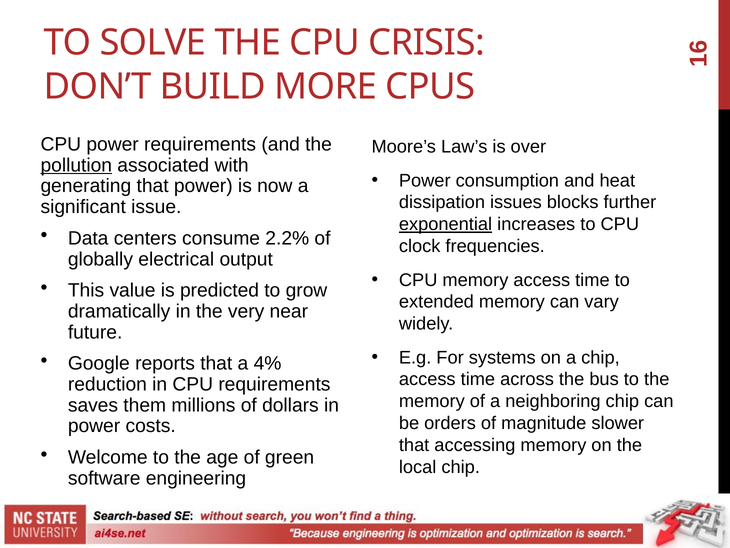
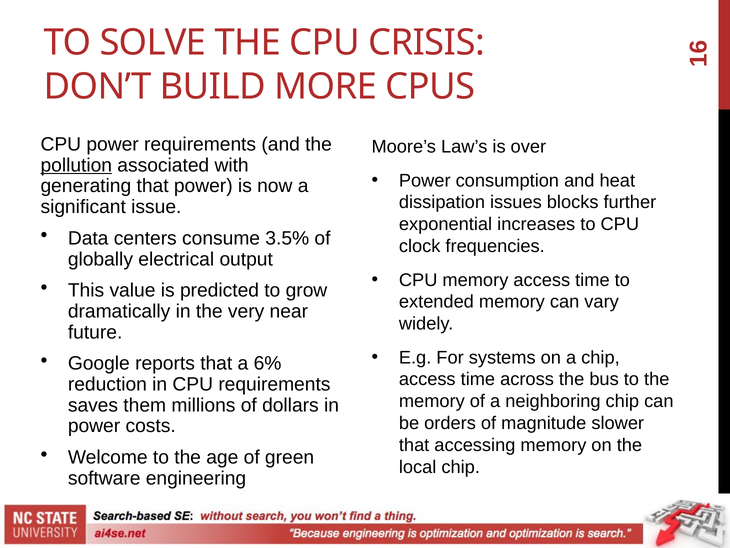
exponential underline: present -> none (446, 224)
2.2%: 2.2% -> 3.5% (287, 238)
4%: 4% -> 6% (268, 363)
